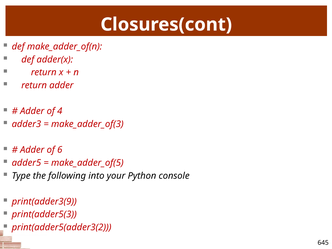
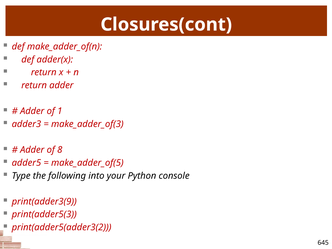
4: 4 -> 1 (60, 111)
6: 6 -> 8 (60, 150)
